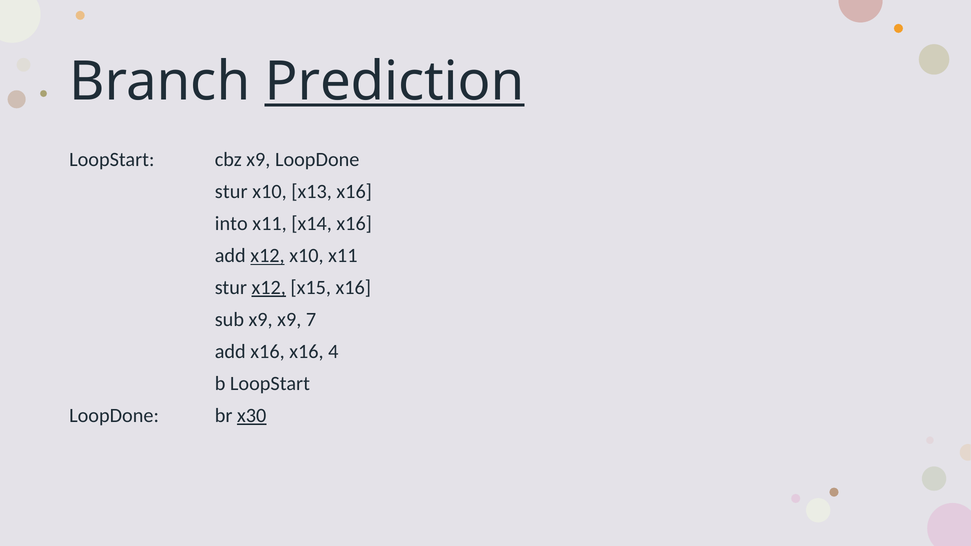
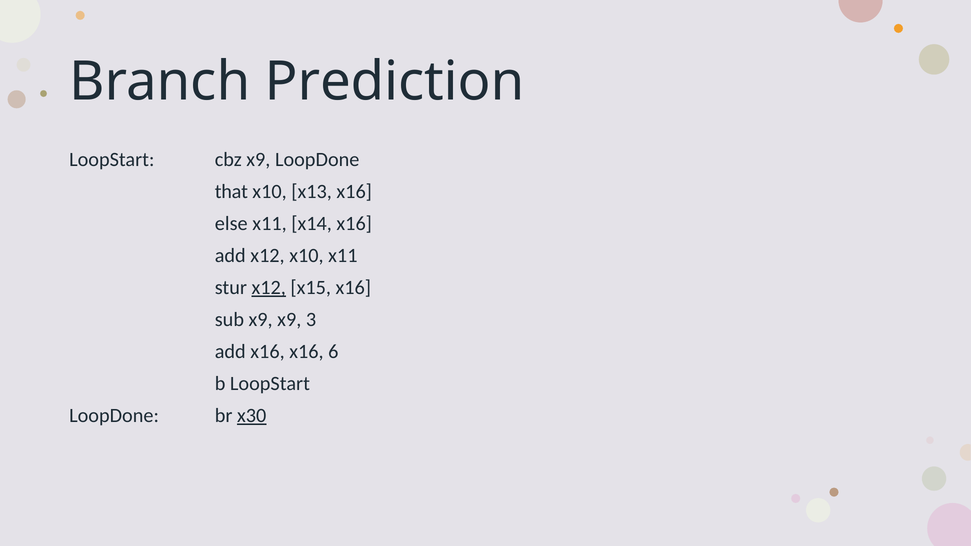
Prediction underline: present -> none (395, 82)
stur: stur -> that (231, 192)
into: into -> else (231, 224)
x12 underline: present -> none (268, 256)
7: 7 -> 3 (311, 320)
4: 4 -> 6 (333, 352)
